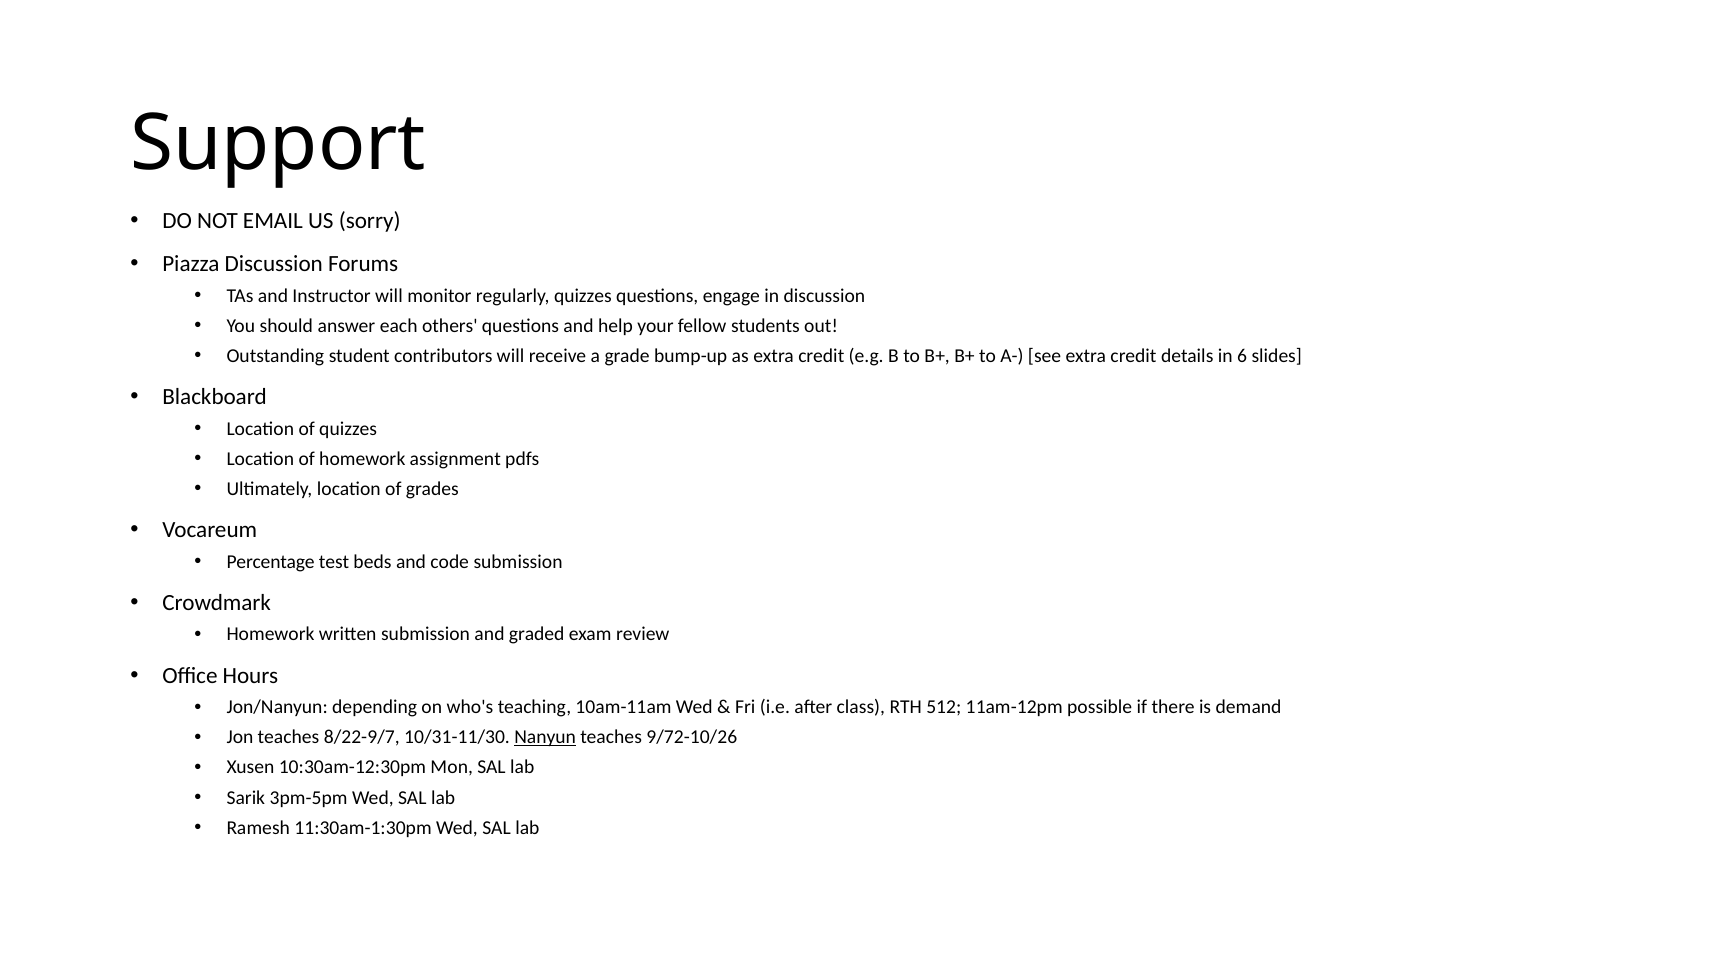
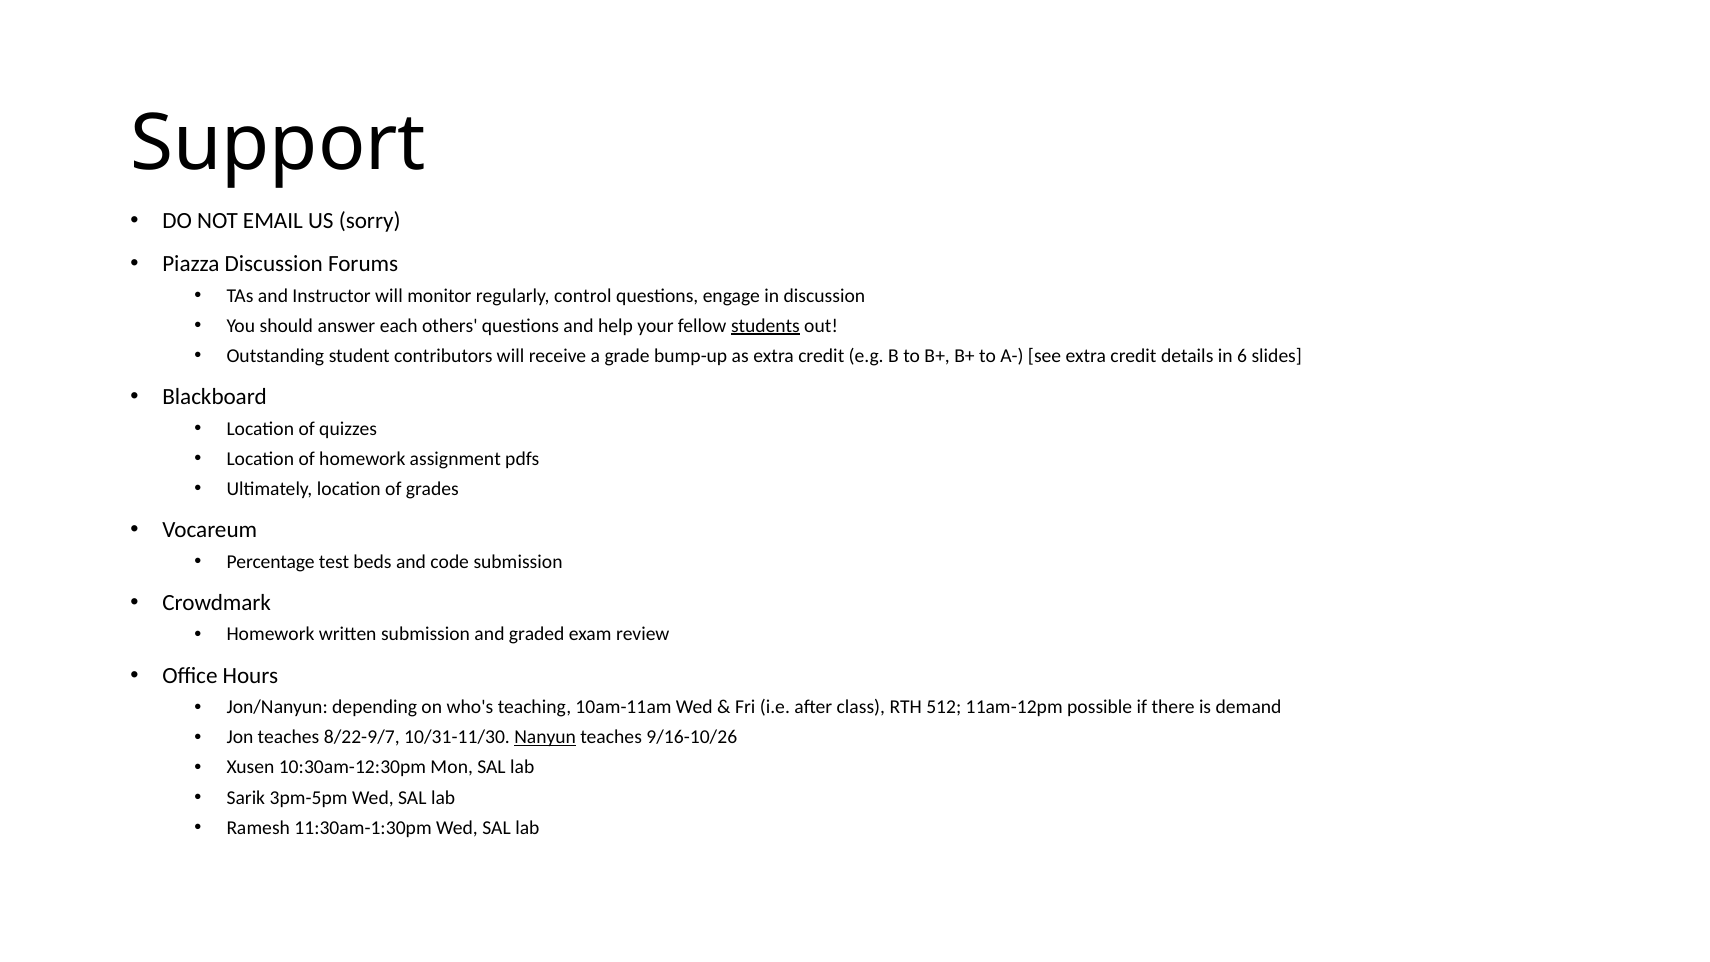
regularly quizzes: quizzes -> control (583, 296)
students underline: none -> present (765, 326)
9/72-10/26: 9/72-10/26 -> 9/16-10/26 (692, 737)
